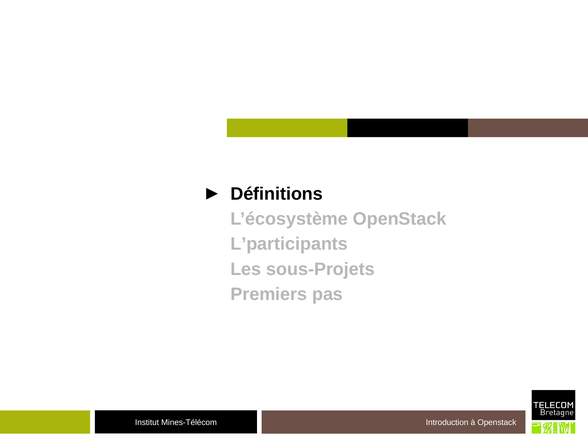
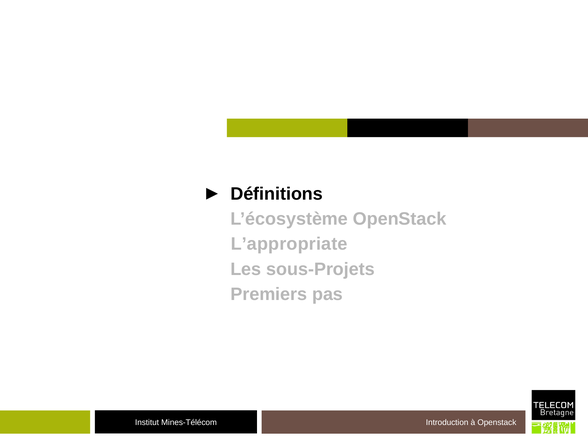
L’participants: L’participants -> L’appropriate (289, 244)
